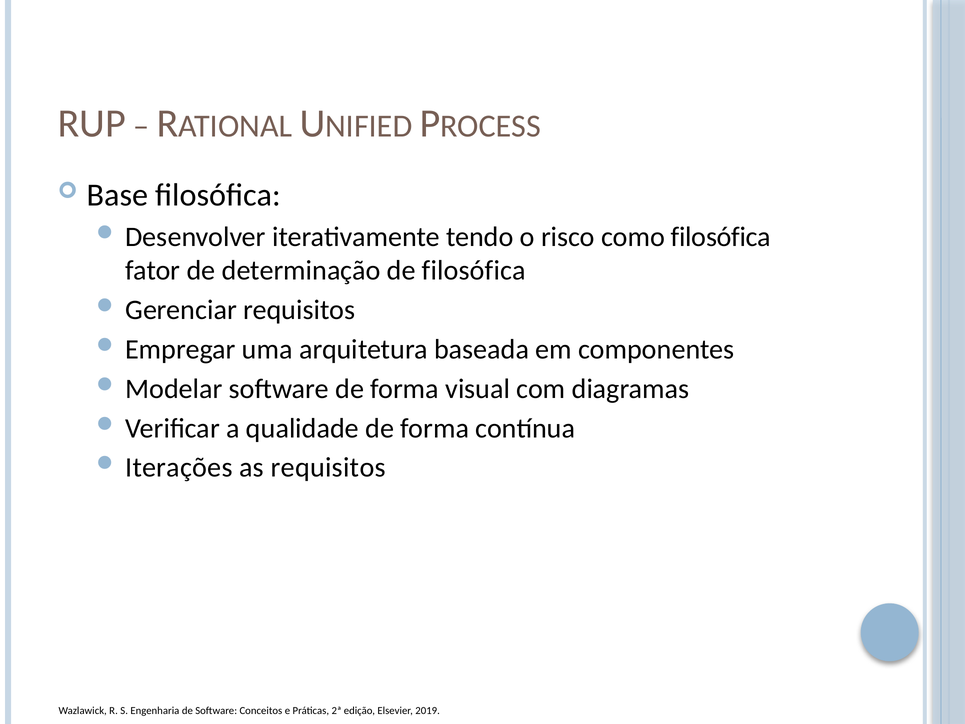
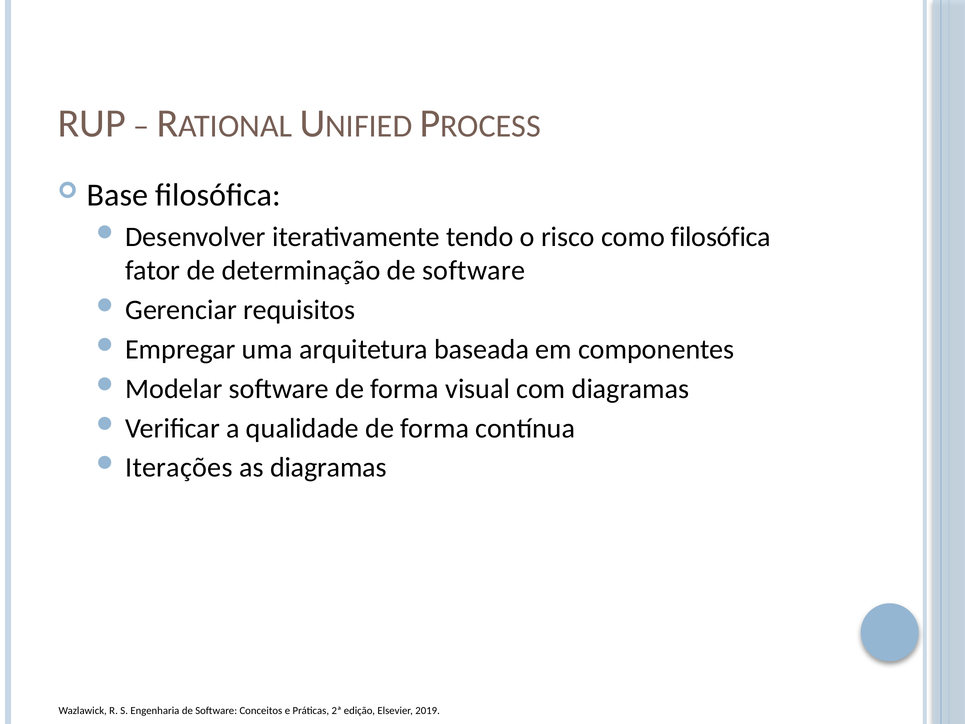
determinação de filosófica: filosófica -> software (474, 270)
as requisitos: requisitos -> diagramas (328, 467)
